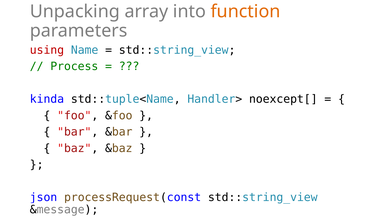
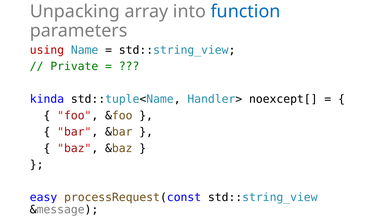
function colour: orange -> blue (246, 11)
Process: Process -> Private (74, 66)
json: json -> easy (44, 197)
